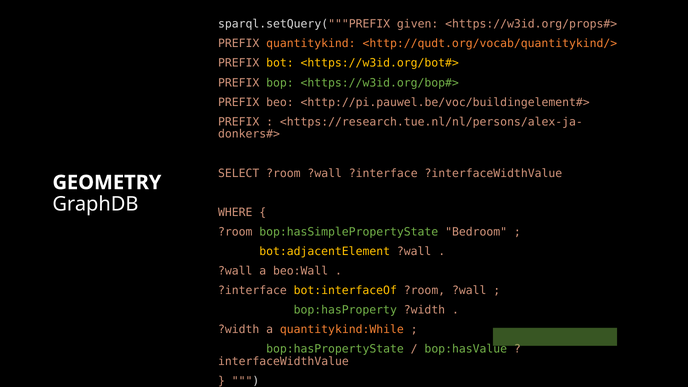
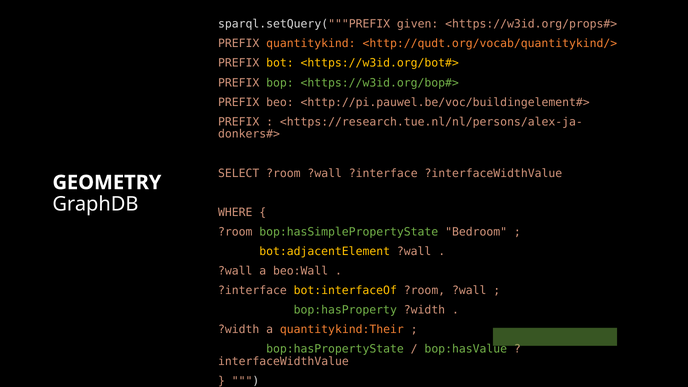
quantitykind:While: quantitykind:While -> quantitykind:Their (342, 330)
